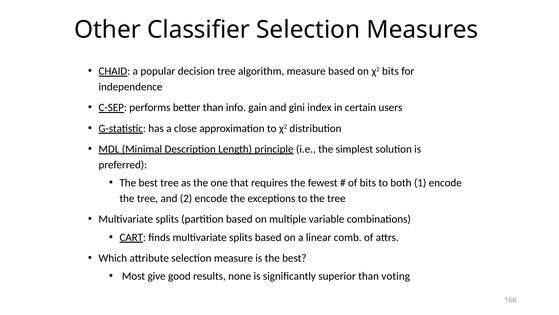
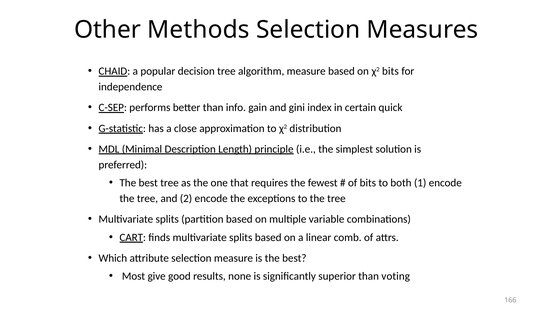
Classifier: Classifier -> Methods (198, 30)
users: users -> quick (390, 107)
